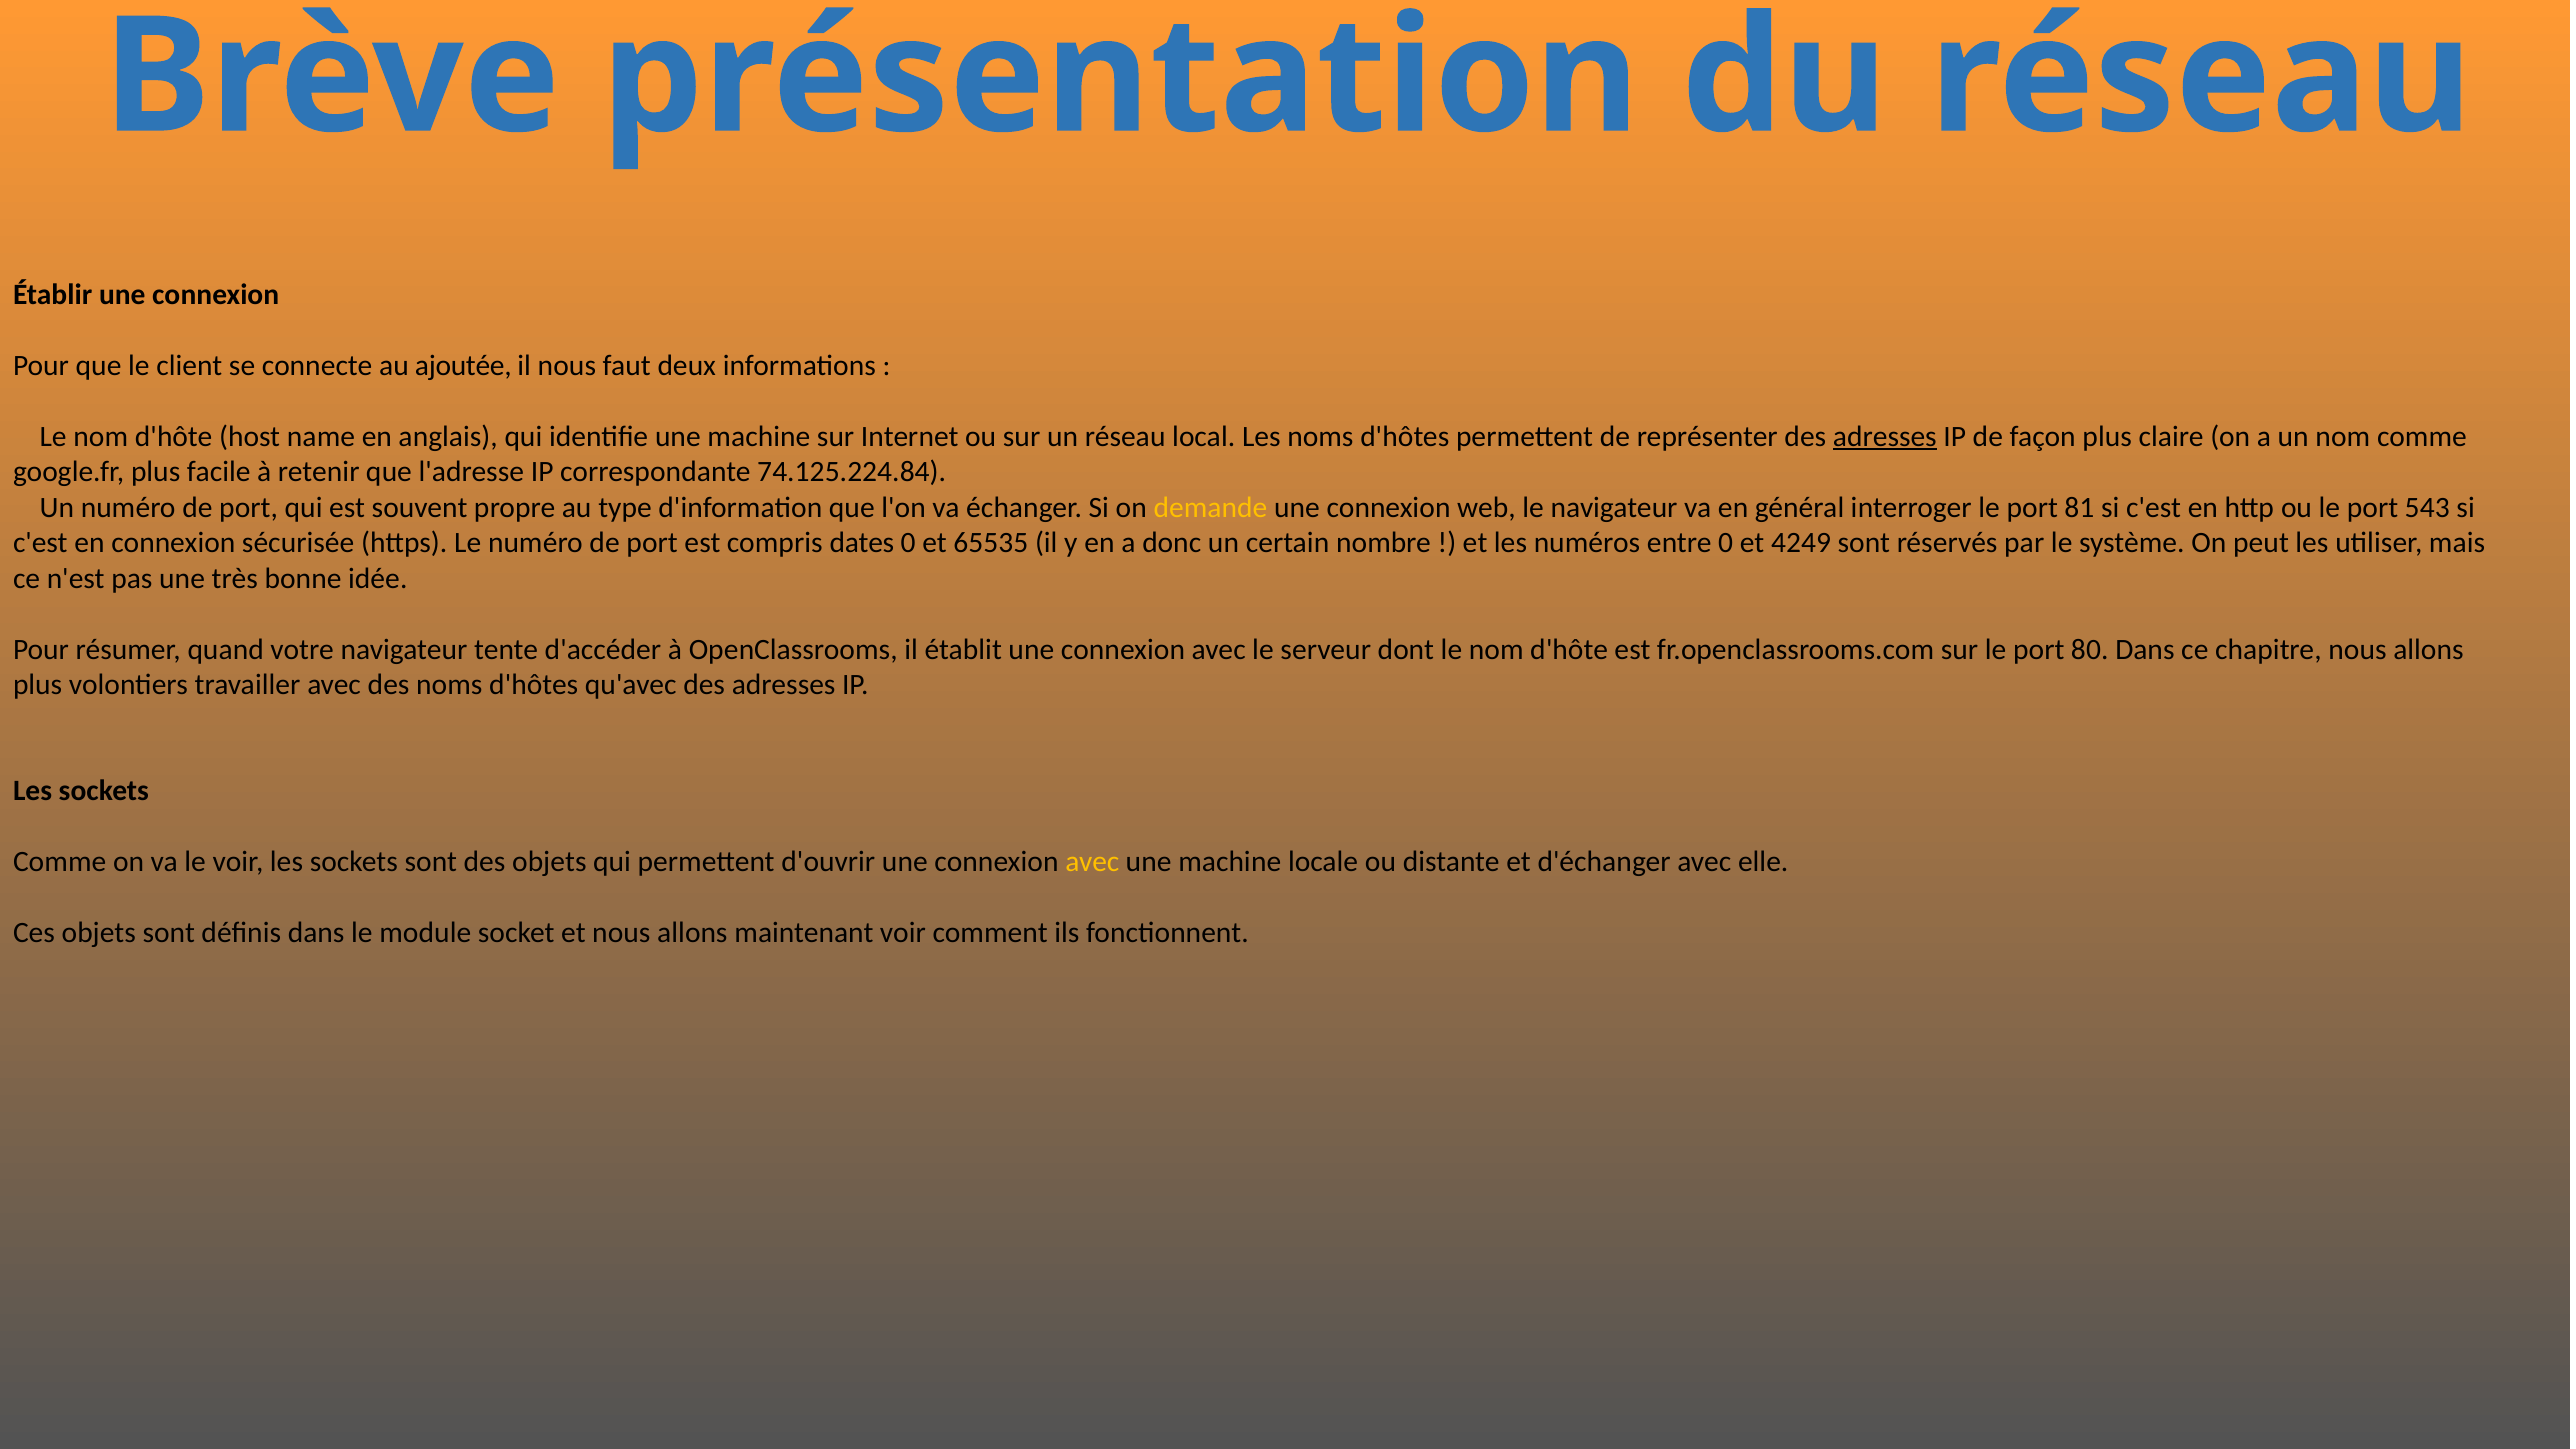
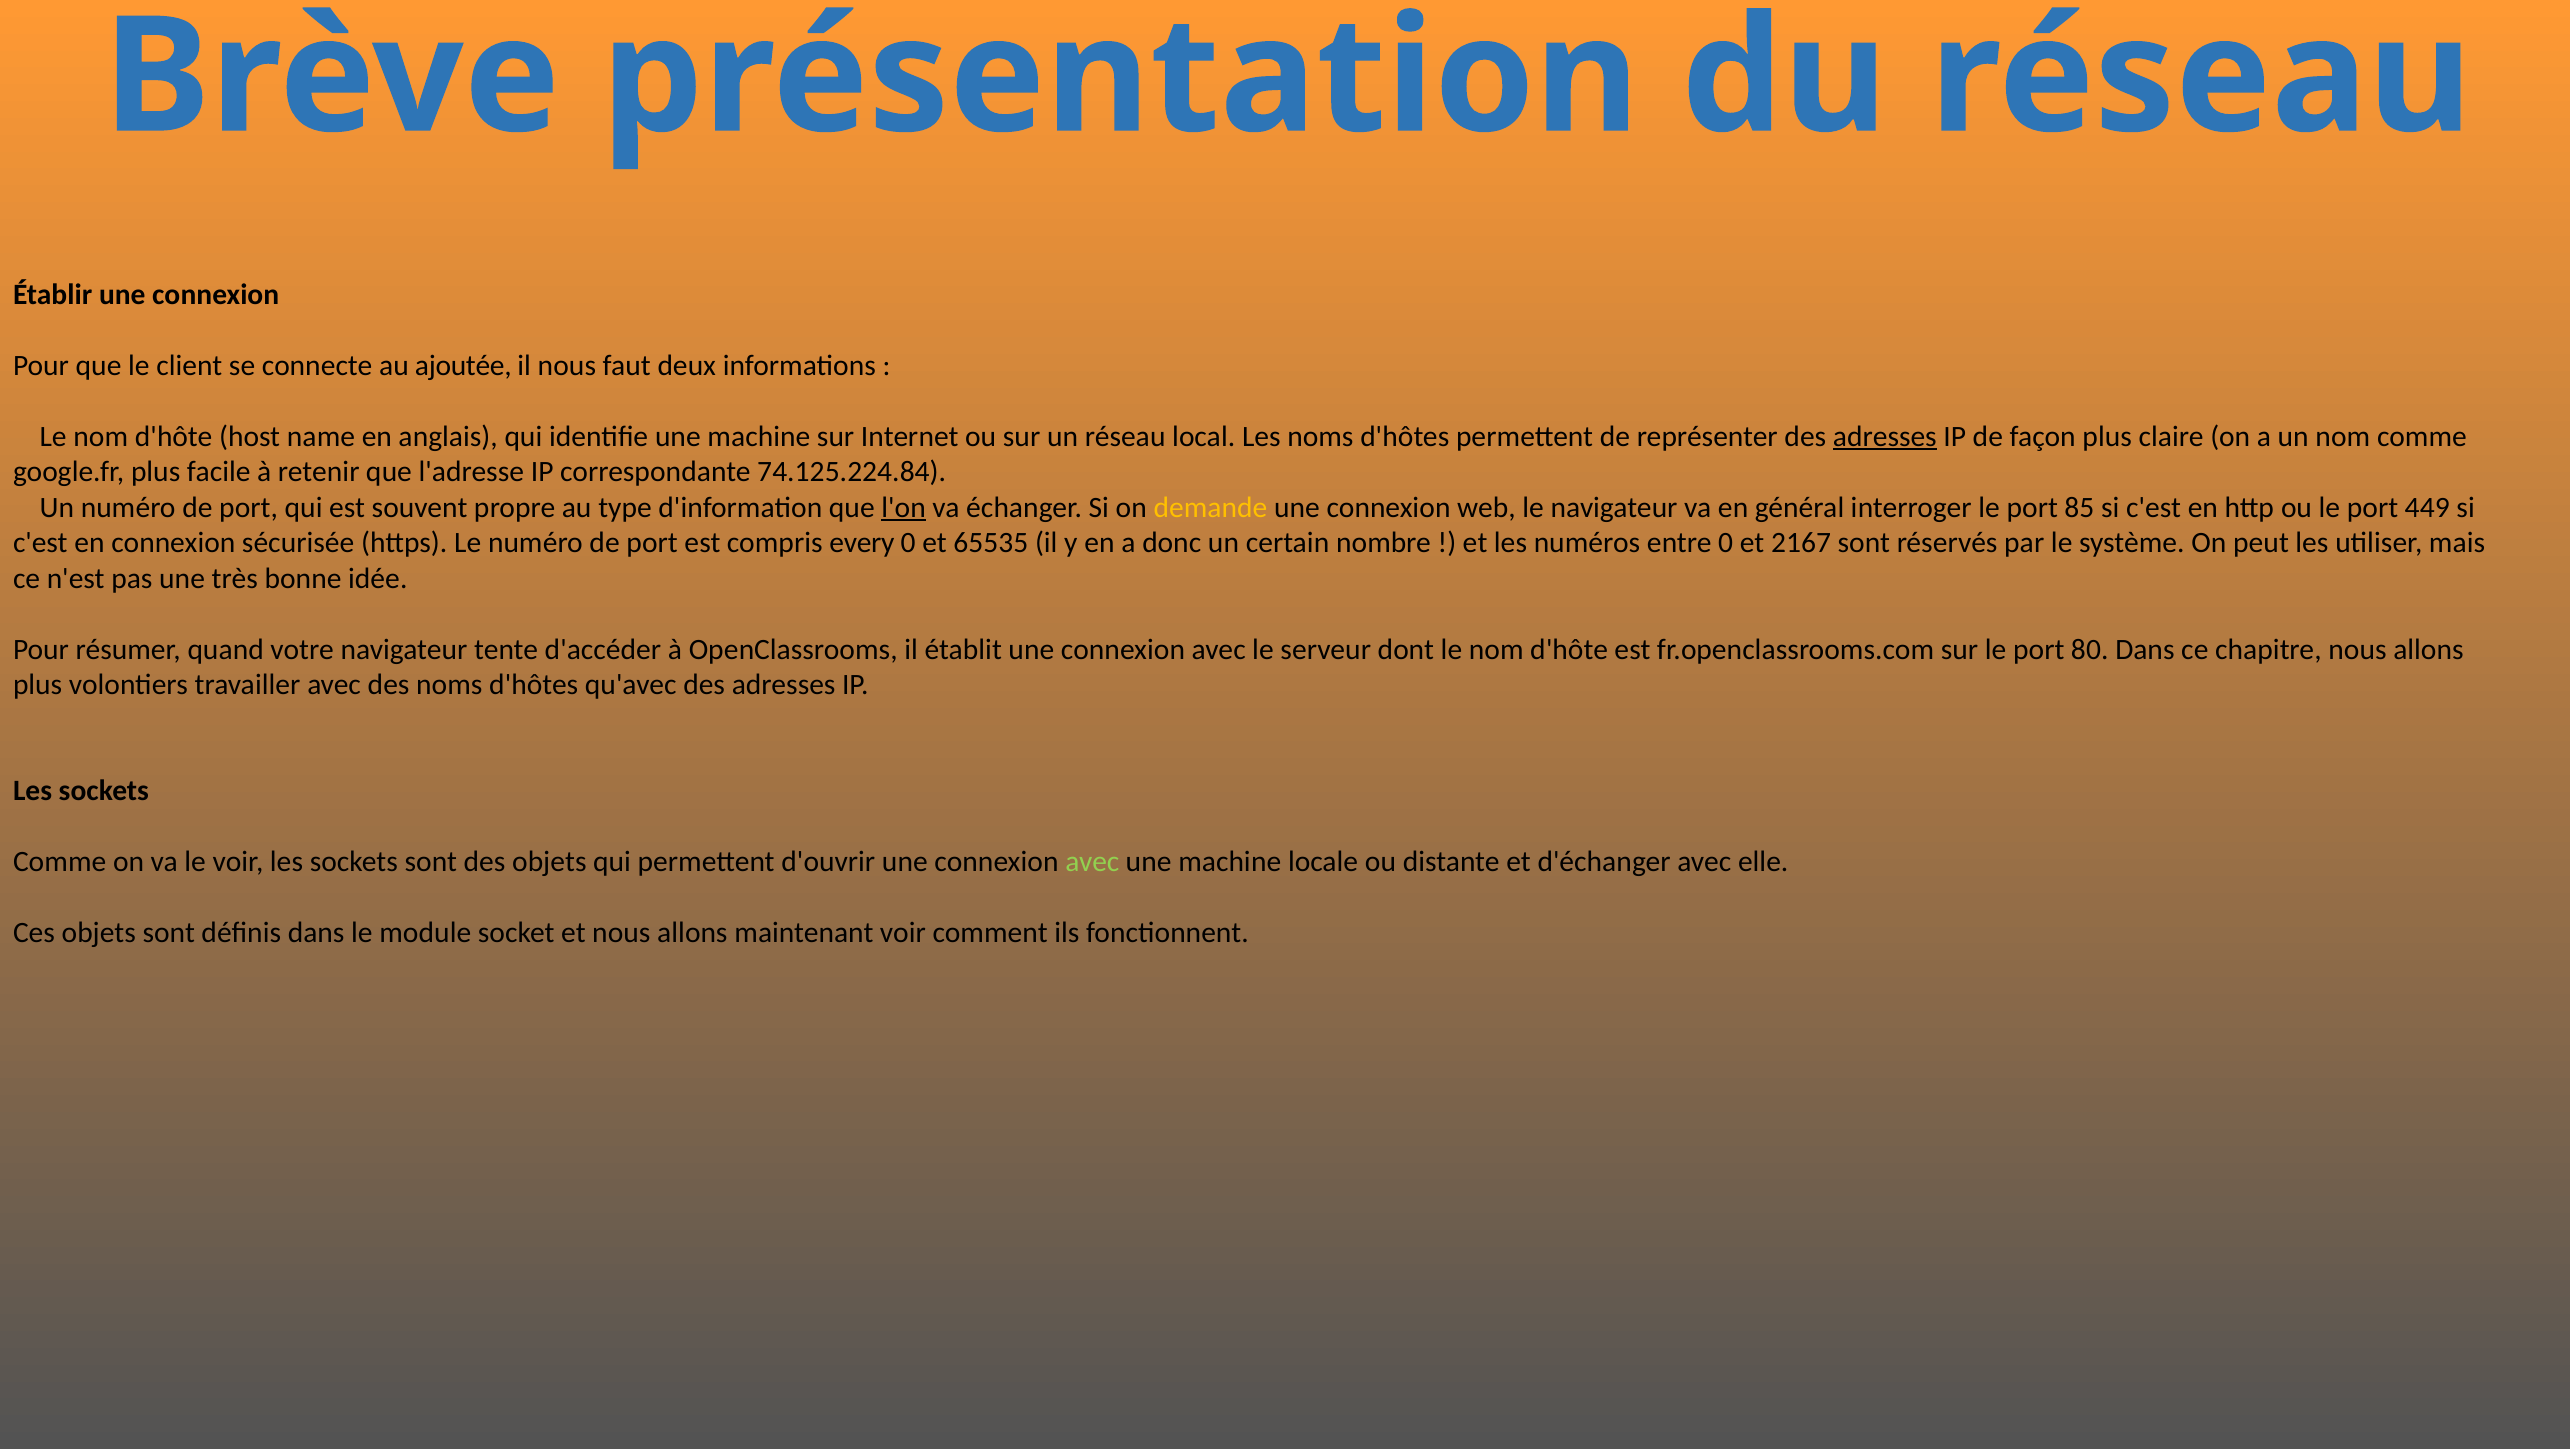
l'on underline: none -> present (904, 507)
81: 81 -> 85 (2079, 507)
543: 543 -> 449 (2427, 507)
dates: dates -> every (862, 543)
4249: 4249 -> 2167 (1801, 543)
avec colour: yellow -> light green (1092, 862)
